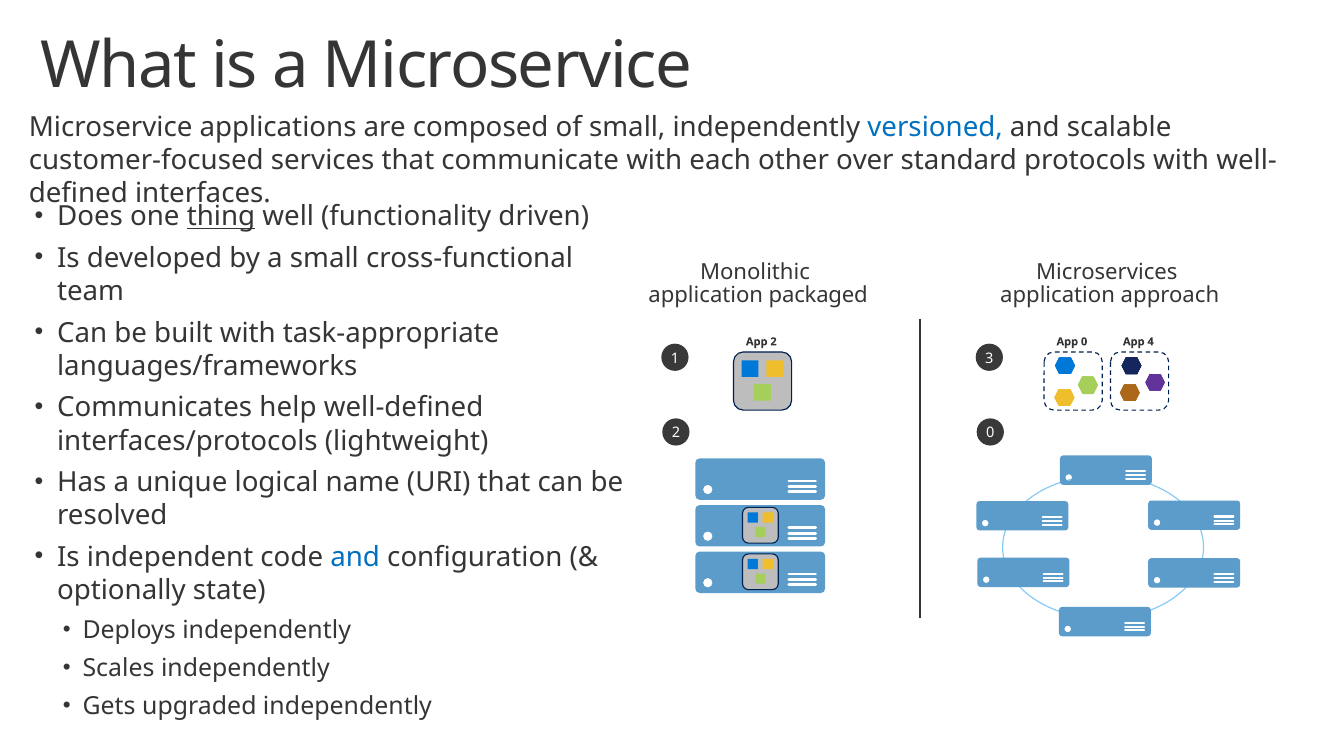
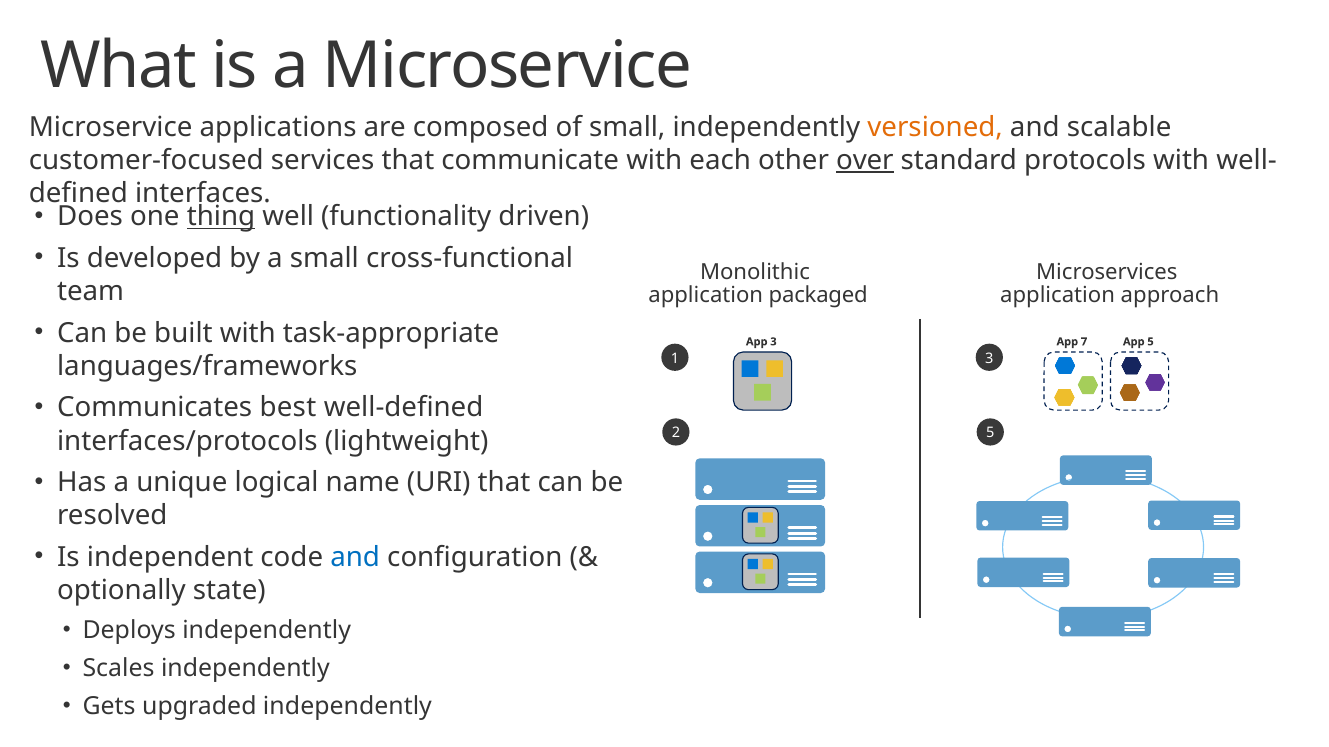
versioned colour: blue -> orange (935, 127)
over underline: none -> present (865, 160)
App 2: 2 -> 3 (773, 342)
App 0: 0 -> 7 (1084, 342)
App 4: 4 -> 5 (1151, 342)
help: help -> best (288, 408)
2 0: 0 -> 5 (990, 433)
